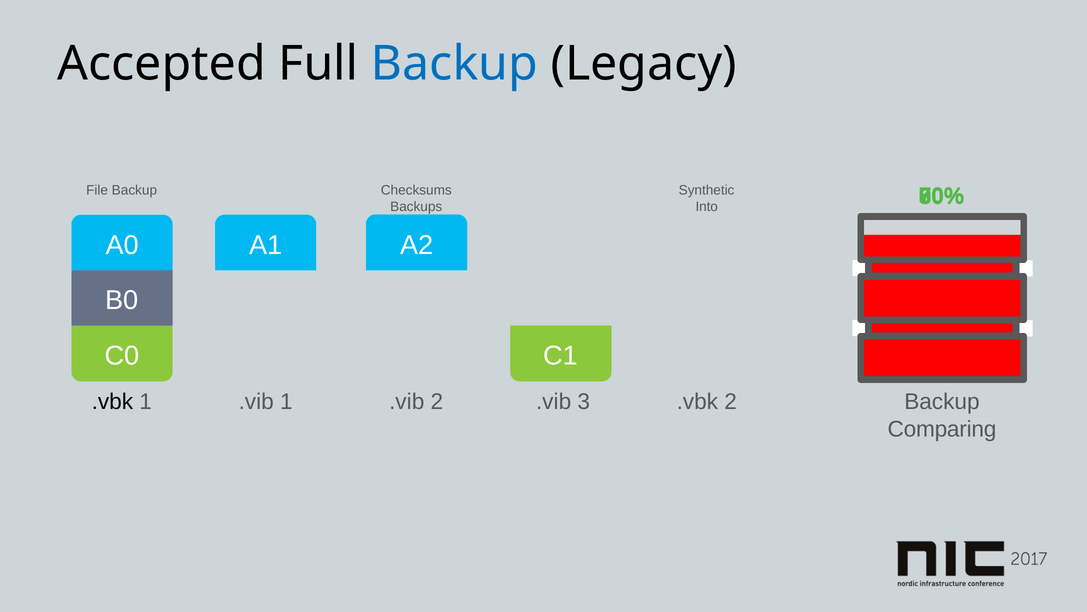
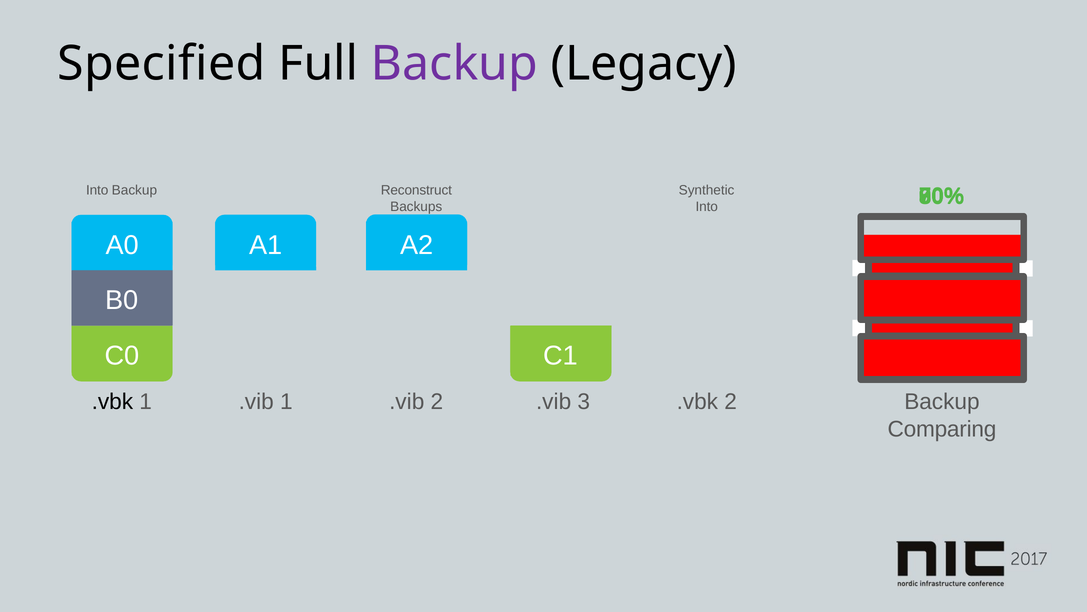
Accepted: Accepted -> Specified (161, 64)
Backup colour: blue -> purple (454, 64)
File: File -> Into (97, 190)
Checksums: Checksums -> Reconstruct (416, 190)
